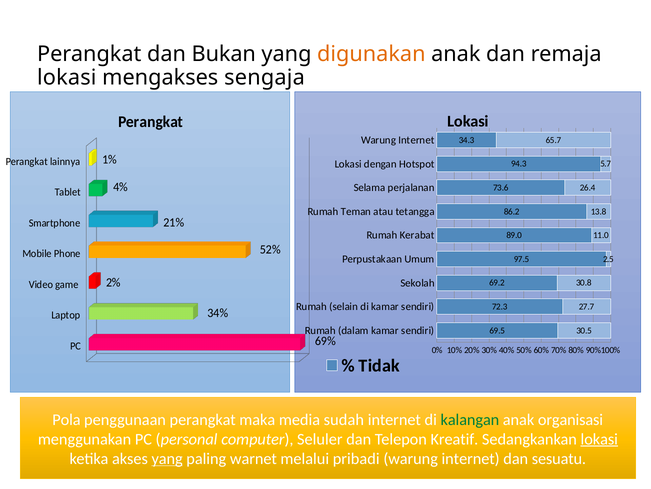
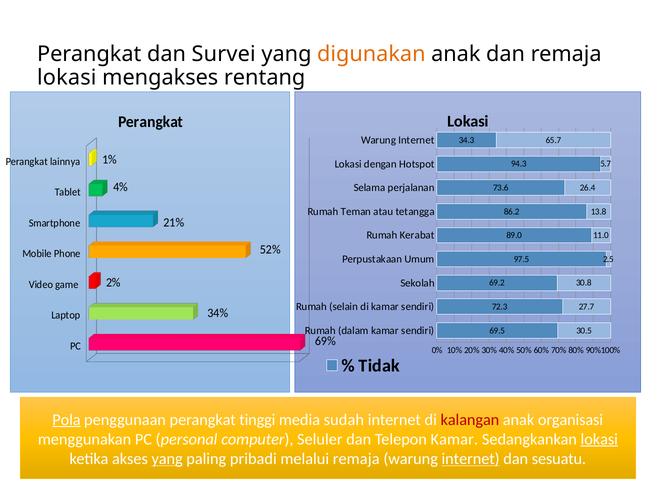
Bukan: Bukan -> Survei (224, 54)
sengaja: sengaja -> rentang (265, 77)
Pola underline: none -> present (66, 419)
maka: maka -> tinggi (257, 419)
kalangan colour: green -> red (470, 419)
Telepon Kreatif: Kreatif -> Kamar (454, 439)
warnet: warnet -> pribadi (253, 458)
melalui pribadi: pribadi -> remaja (356, 458)
internet underline: none -> present (471, 458)
